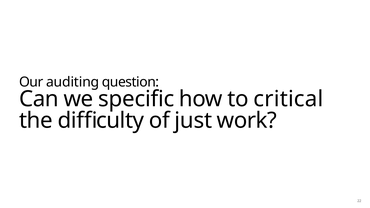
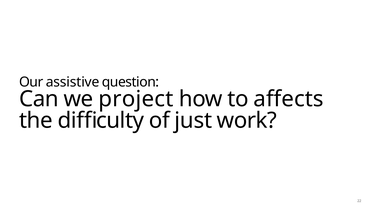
auditing: auditing -> assistive (73, 82)
specific: specific -> project (136, 99)
critical: critical -> affects (289, 99)
